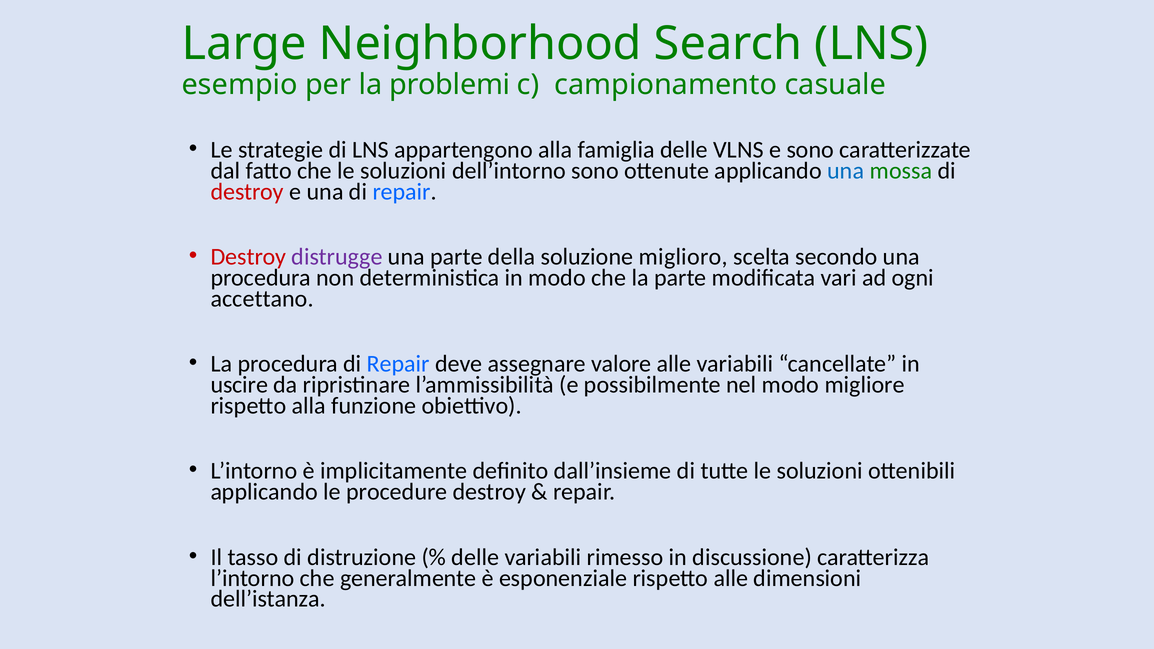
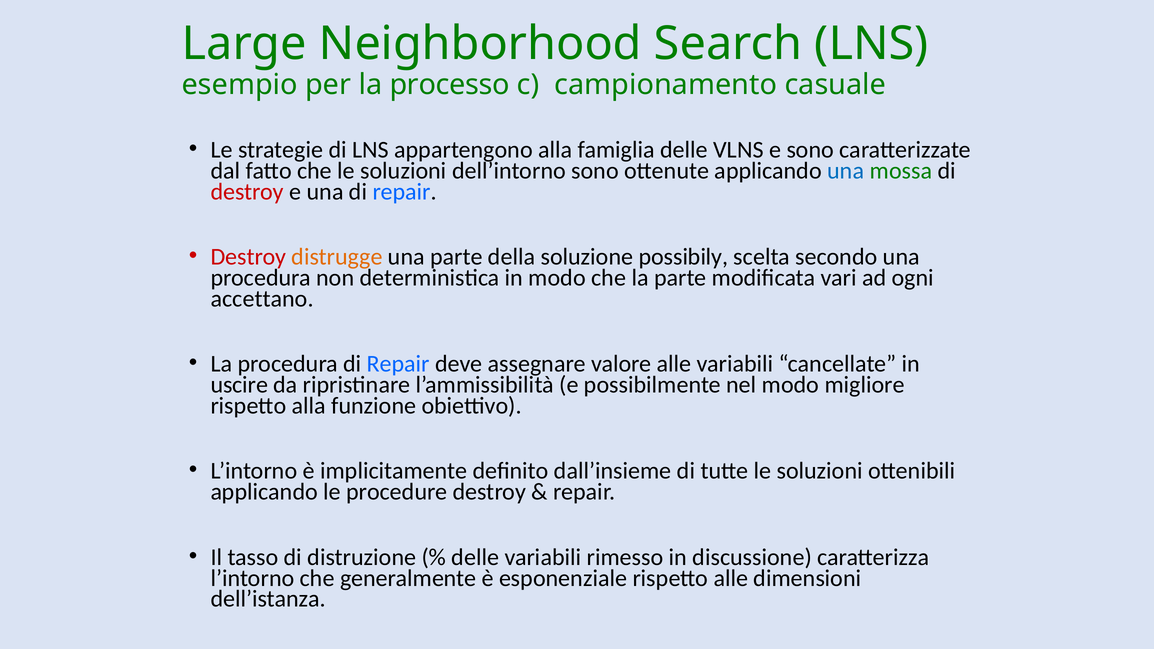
problemi: problemi -> processo (450, 85)
distrugge colour: purple -> orange (337, 257)
miglioro: miglioro -> possibily (683, 257)
